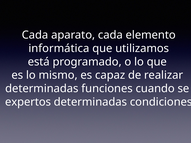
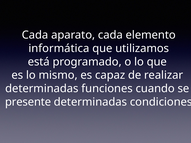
expertos: expertos -> presente (28, 102)
